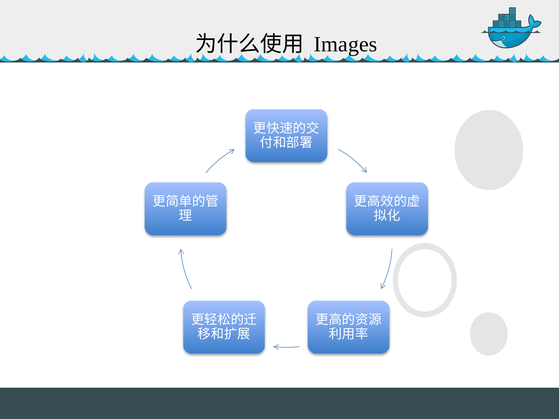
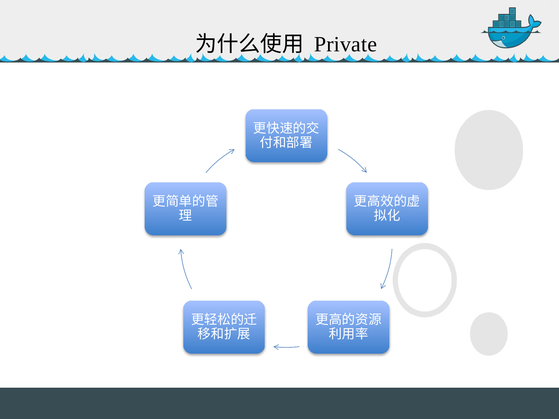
Images: Images -> Private (346, 44)
